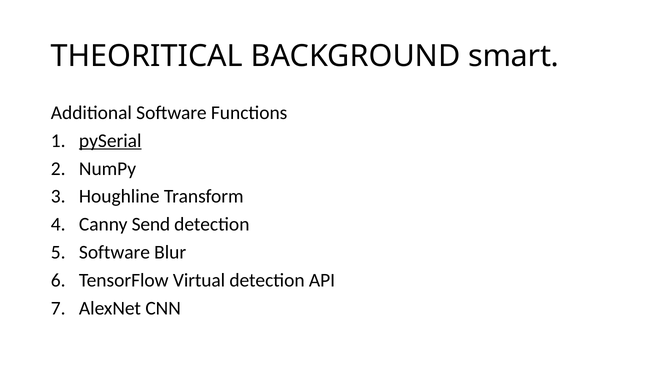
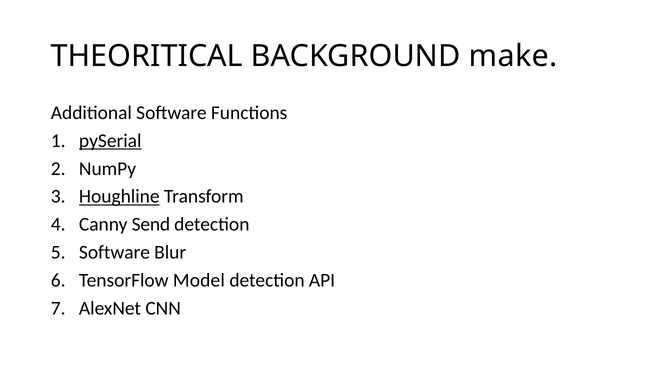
smart: smart -> make (513, 56)
Houghline underline: none -> present (119, 197)
Virtual: Virtual -> Model (199, 281)
